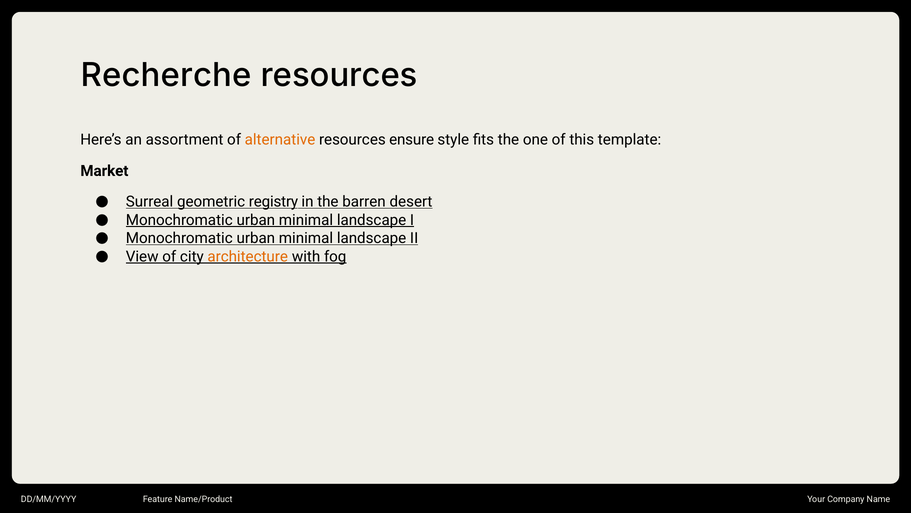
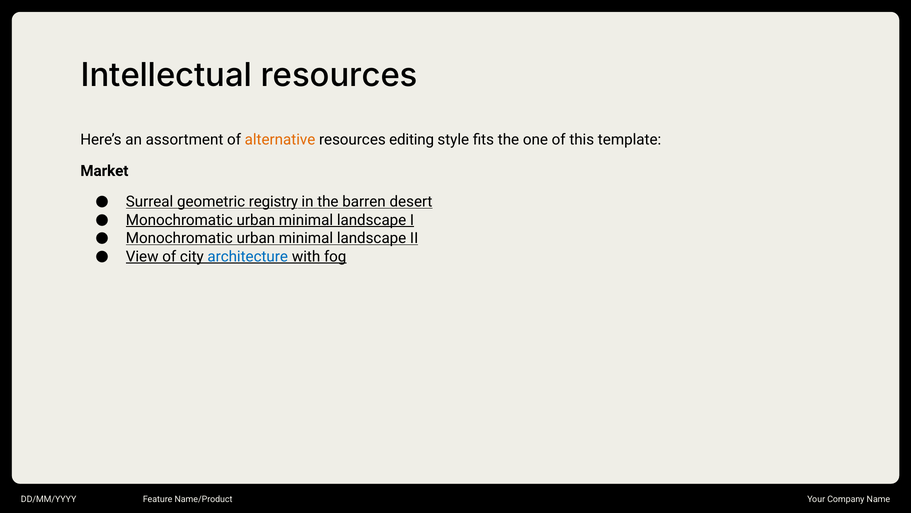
Recherche: Recherche -> Intellectual (166, 75)
ensure: ensure -> editing (412, 140)
architecture colour: orange -> blue (248, 256)
